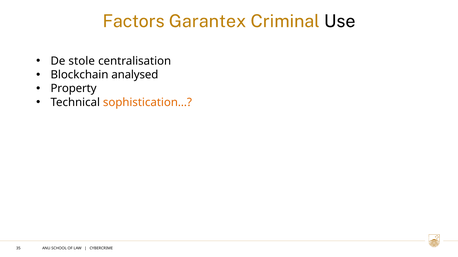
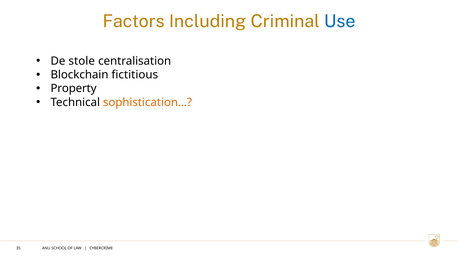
Garantex: Garantex -> Including (207, 21)
Use colour: black -> blue (340, 21)
analysed: analysed -> fictitious (135, 75)
